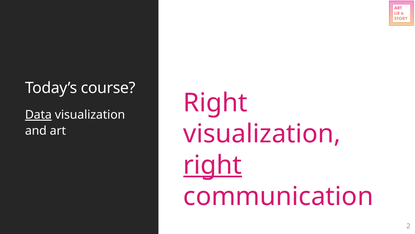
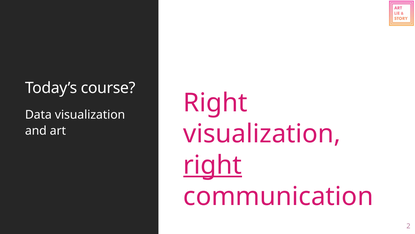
Data underline: present -> none (38, 115)
